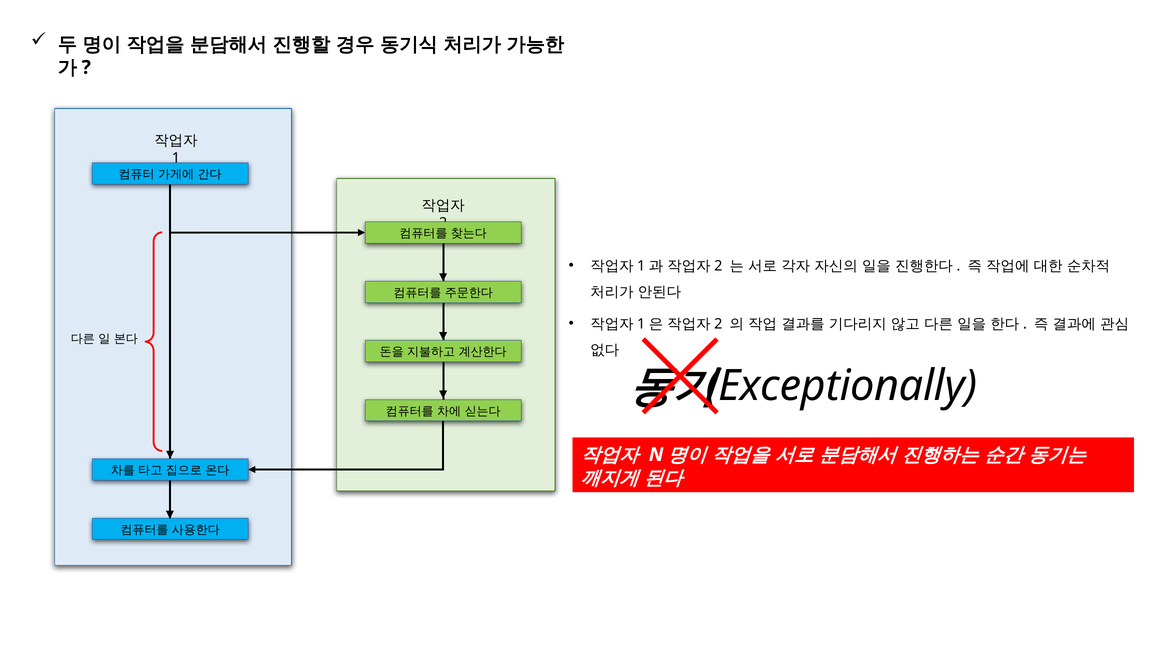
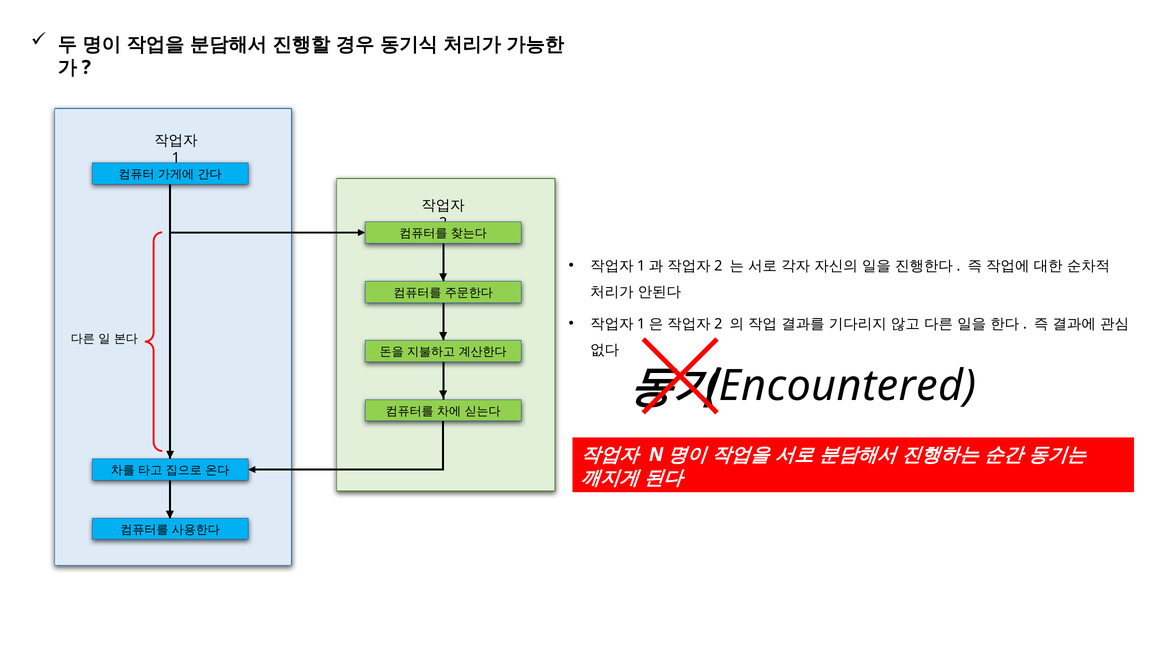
Exceptionally: Exceptionally -> Encountered (841, 386)
